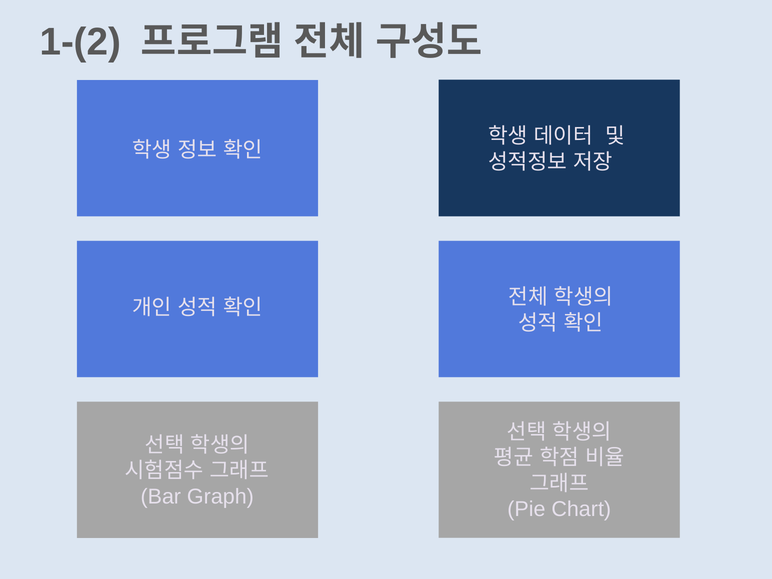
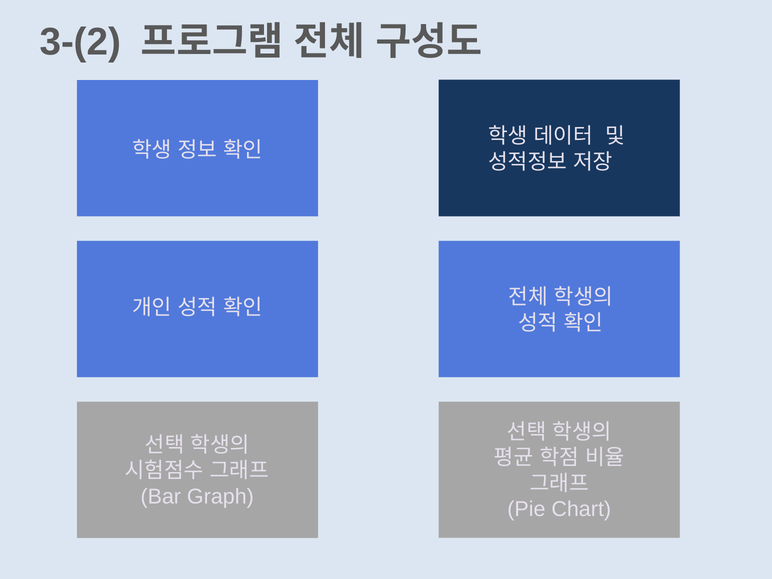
1-(2: 1-(2 -> 3-(2 (80, 42)
